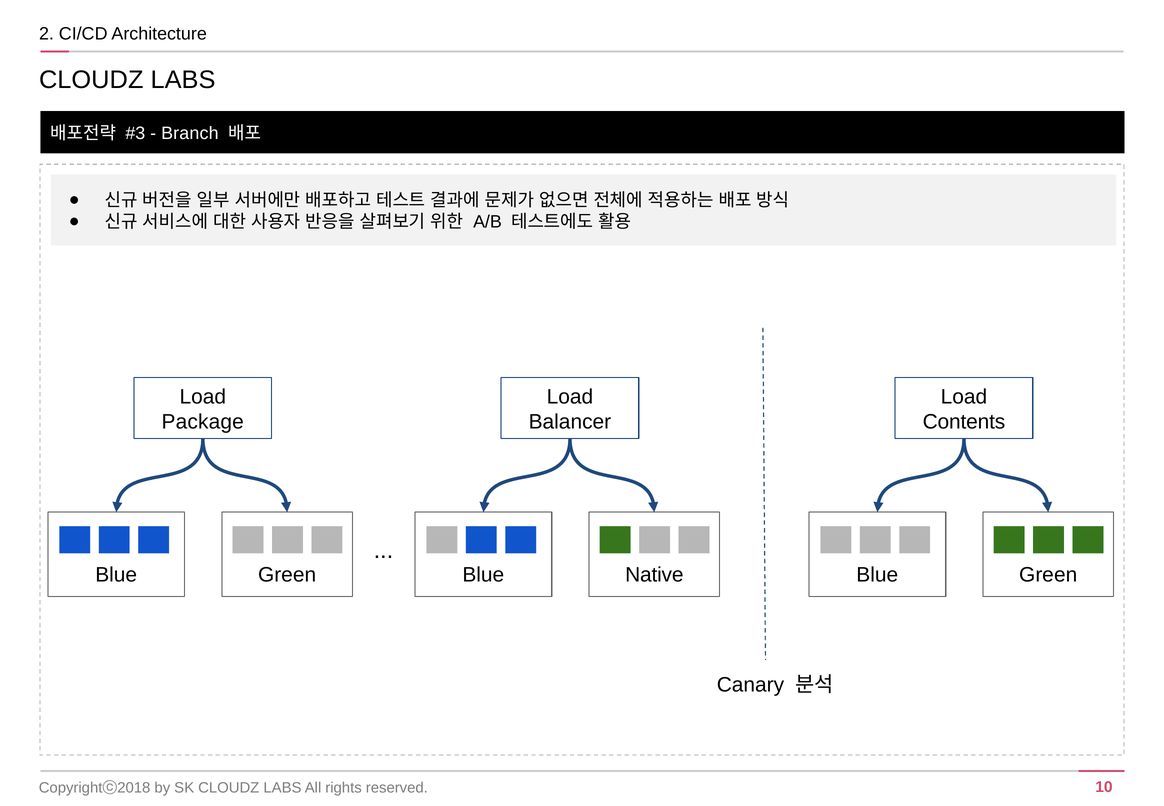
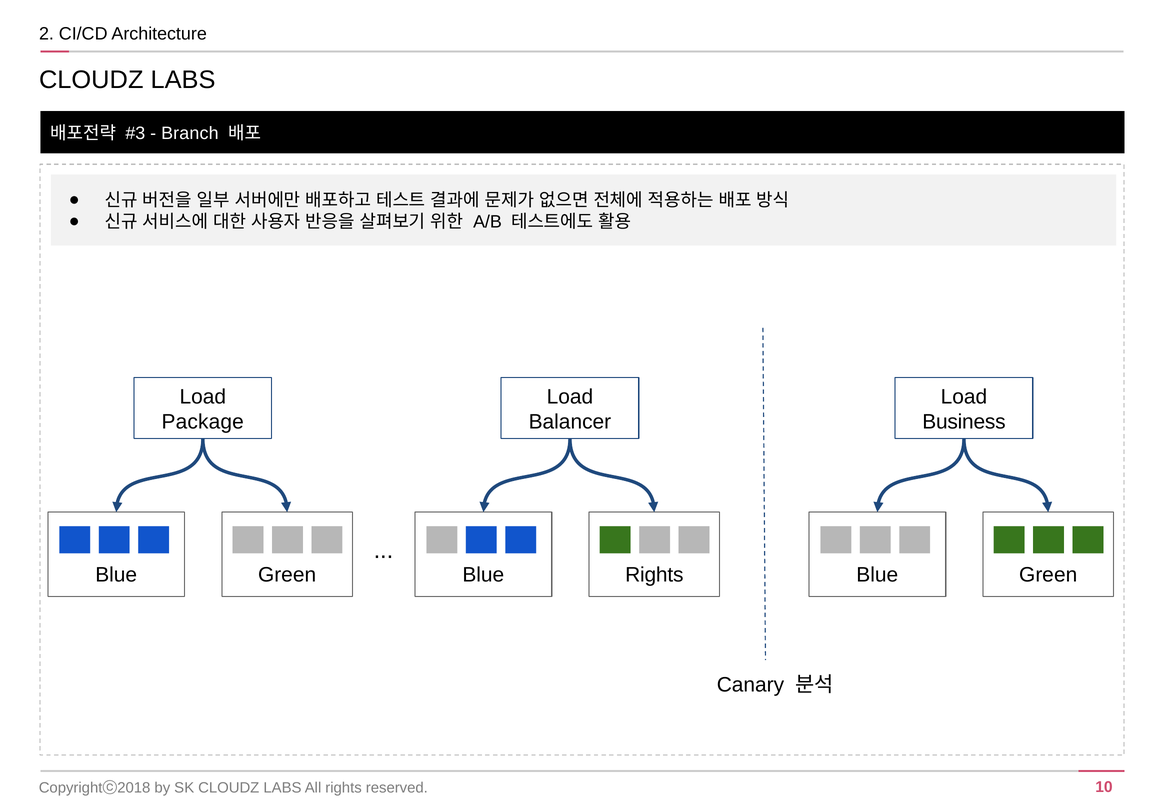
Contents: Contents -> Business (964, 422)
Blue Native: Native -> Rights (654, 574)
